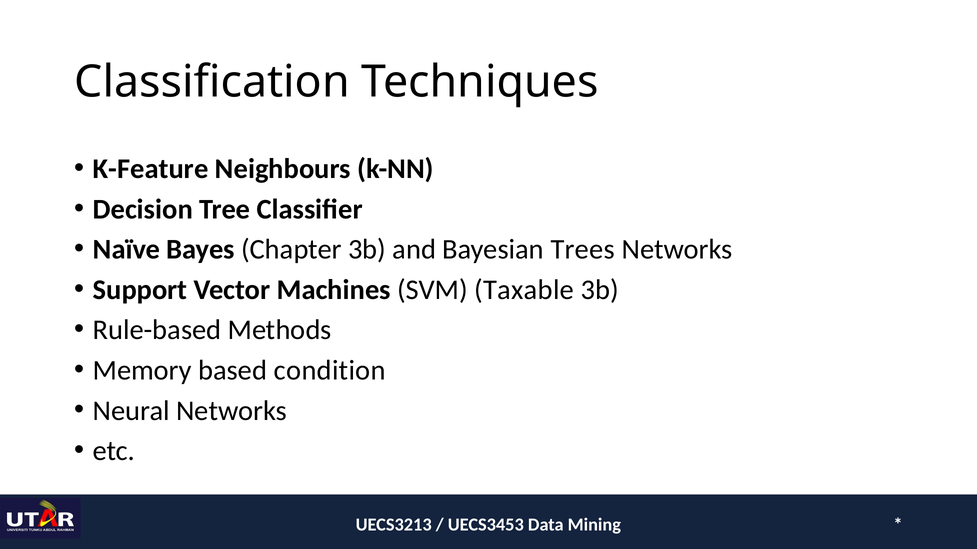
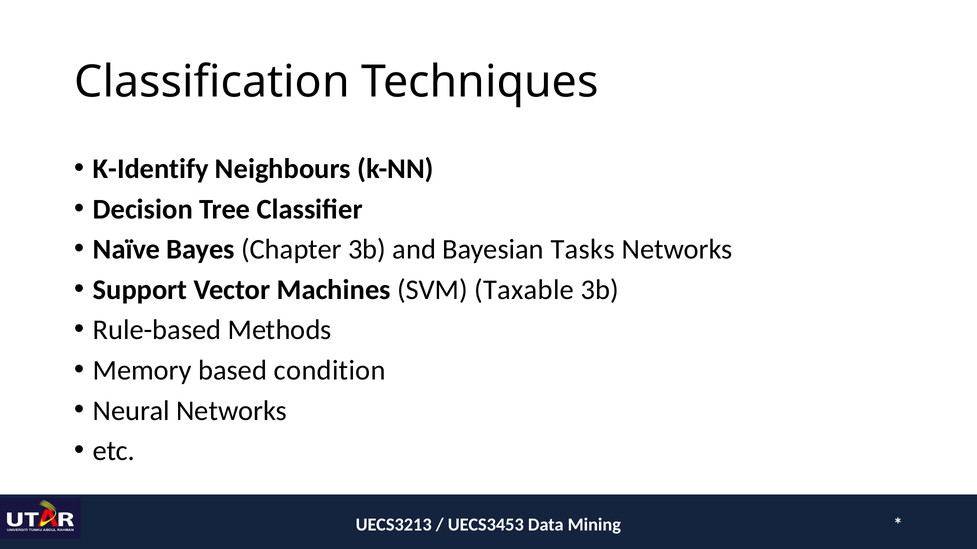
K-Feature: K-Feature -> K-Identify (151, 169)
Trees: Trees -> Tasks (583, 250)
